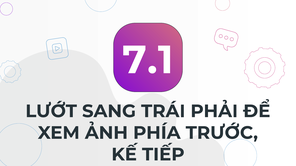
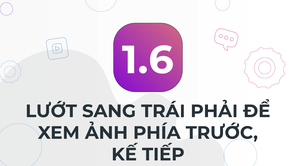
7.1: 7.1 -> 1.6 (148, 60)
